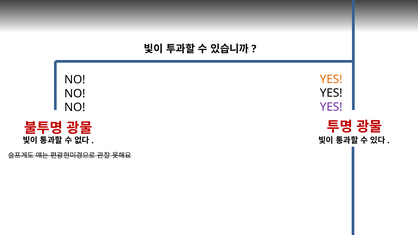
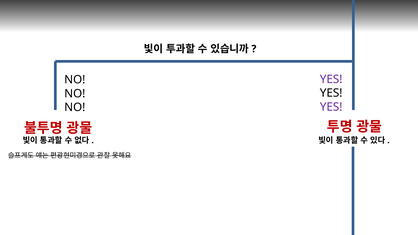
YES colour: orange -> purple (331, 79)
